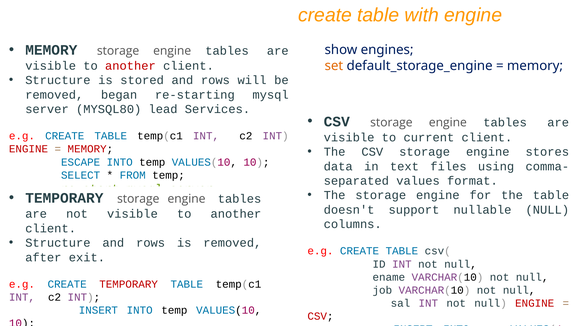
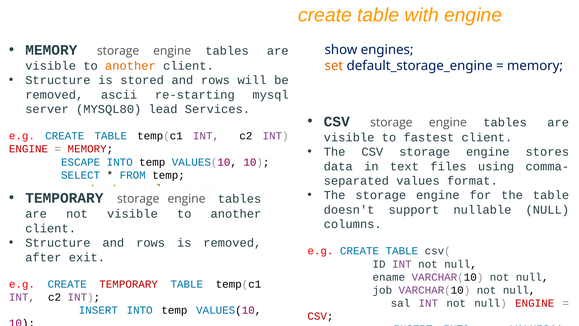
another colour: red -> orange (130, 66)
began: began -> ascii (119, 95)
current: current -> fastest (429, 137)
